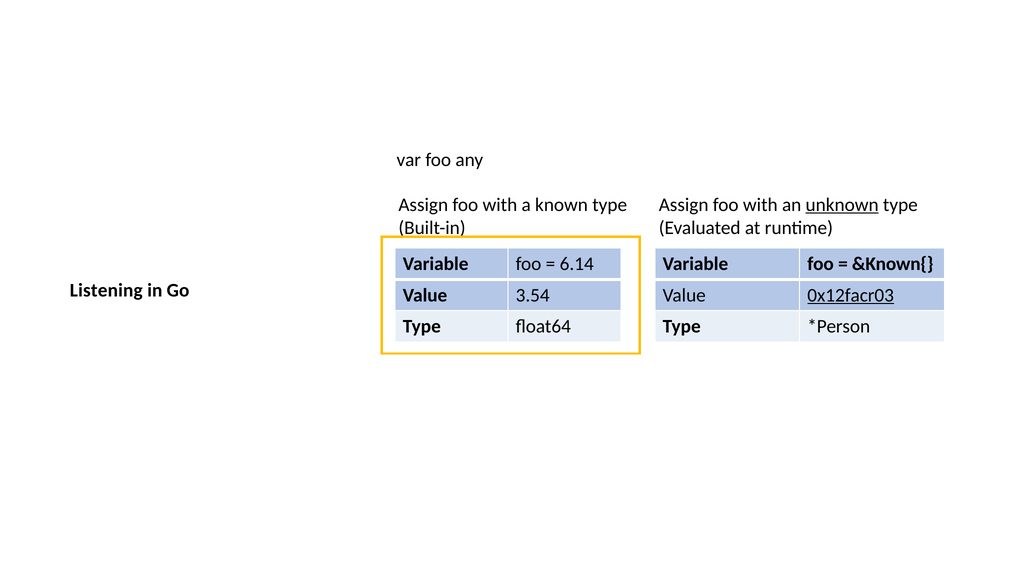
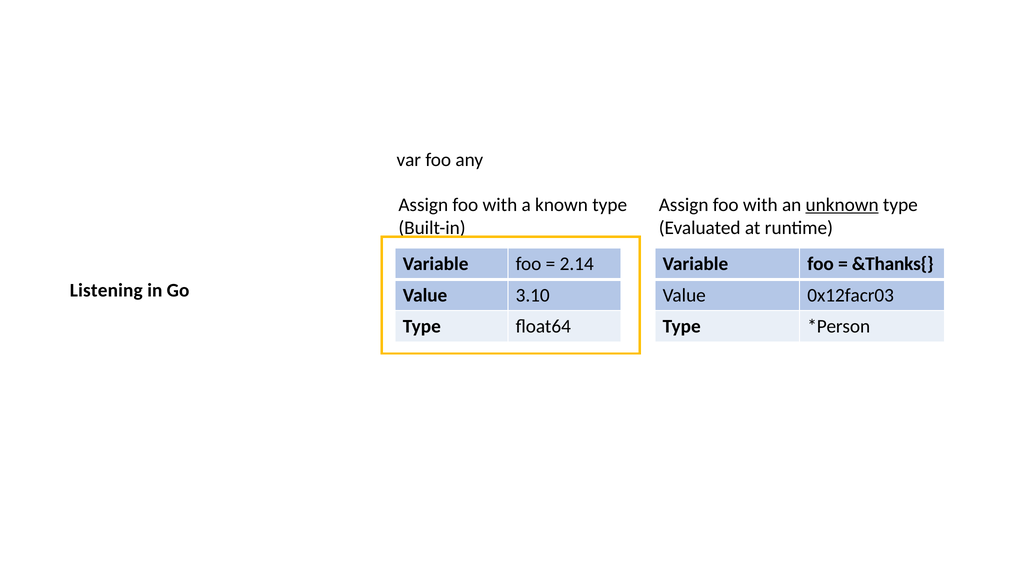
6.14: 6.14 -> 2.14 (577, 264)
&Known{: &Known{ -> &Thanks{ (893, 264)
3.54: 3.54 -> 3.10 (533, 295)
0x12facr03 underline: present -> none (851, 295)
